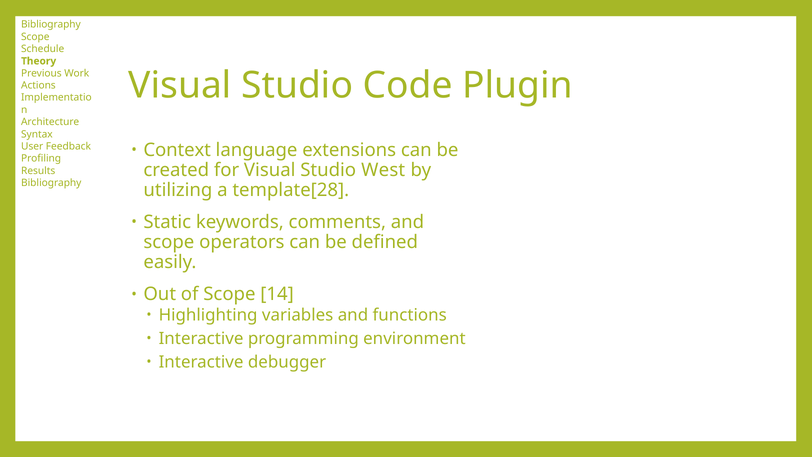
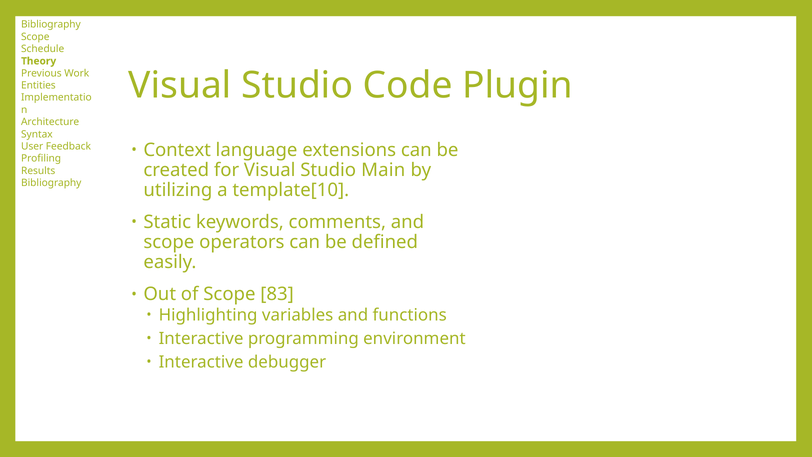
Actions: Actions -> Entities (38, 85)
West: West -> Main (383, 170)
template[28: template[28 -> template[10 (291, 190)
14: 14 -> 83 (277, 294)
